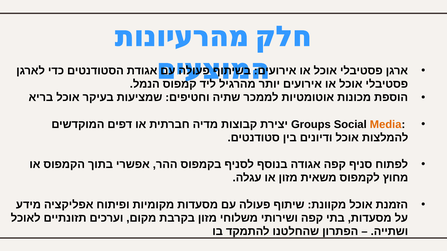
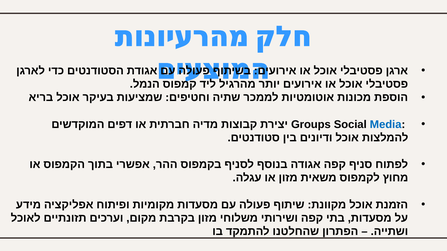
Media colour: orange -> blue (386, 125)
